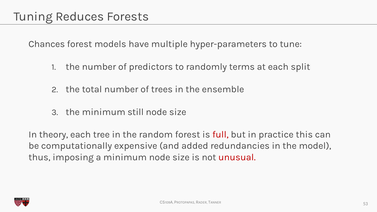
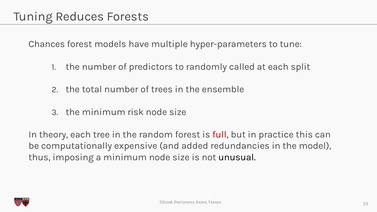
terms: terms -> called (242, 67)
still: still -> risk (136, 112)
unusual colour: red -> black (237, 157)
